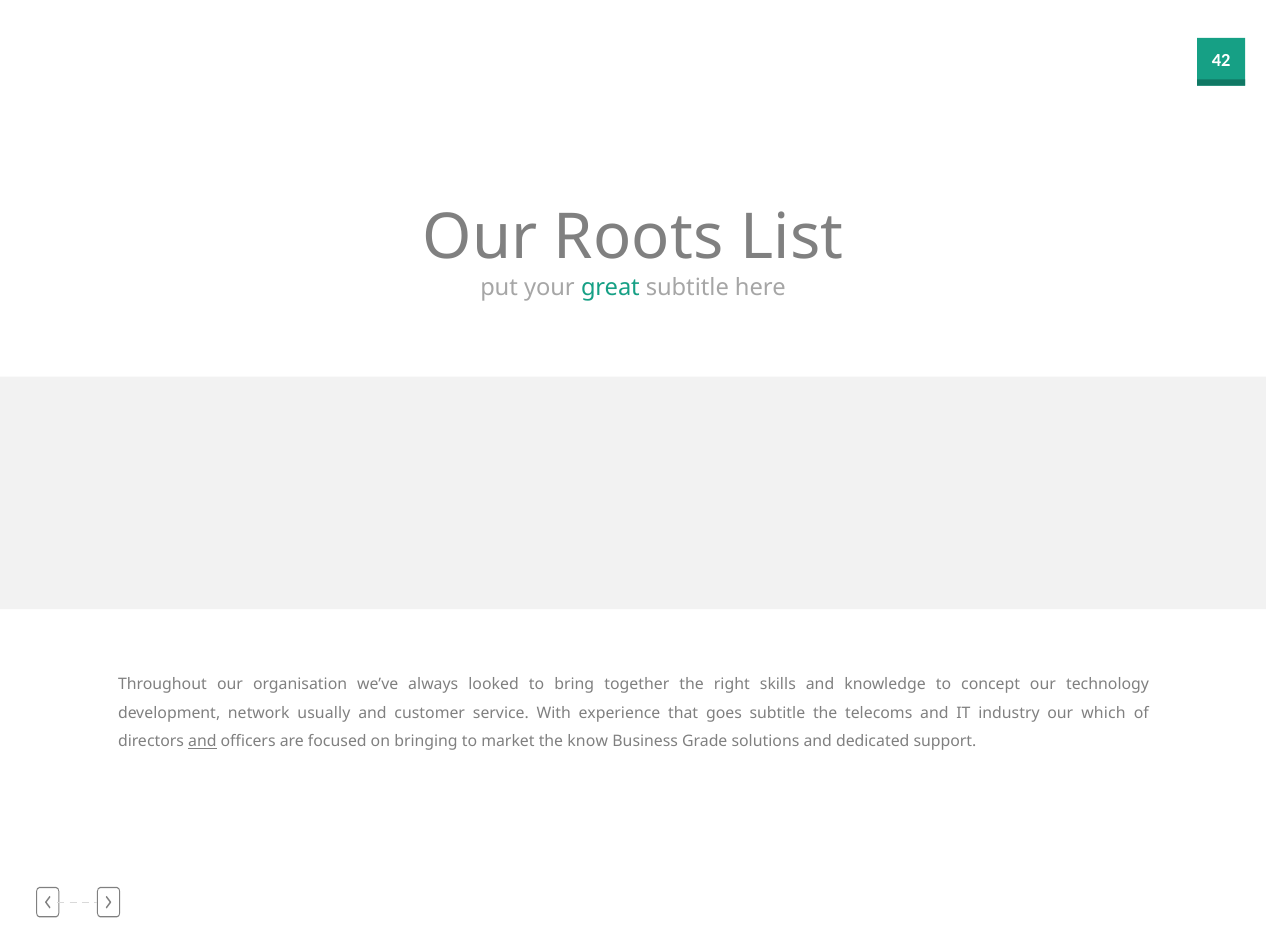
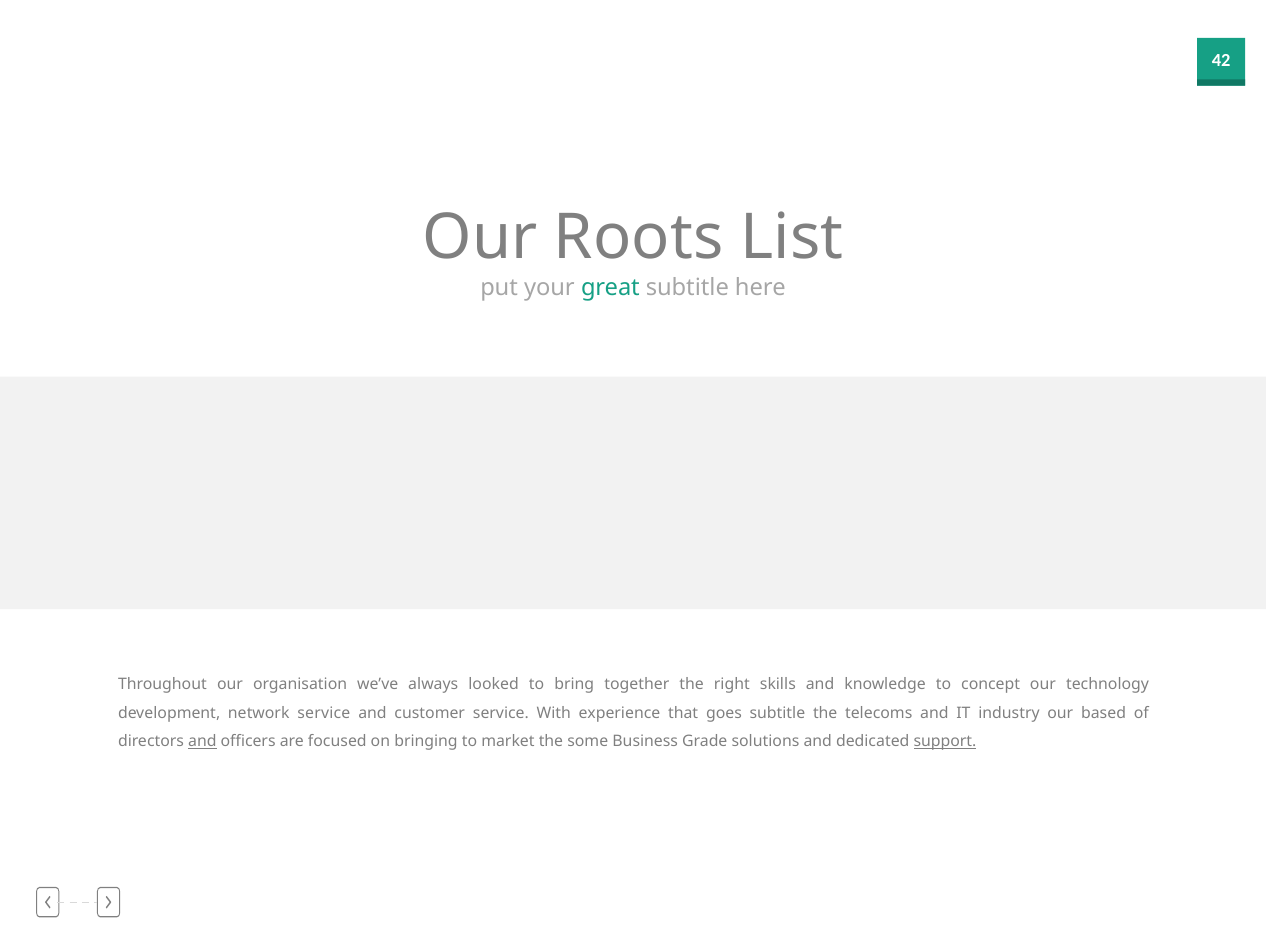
network usually: usually -> service (324, 714)
which: which -> based (1104, 714)
know: know -> some (588, 742)
support underline: none -> present (945, 742)
